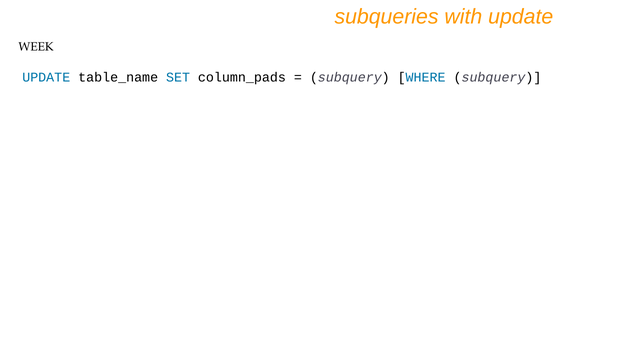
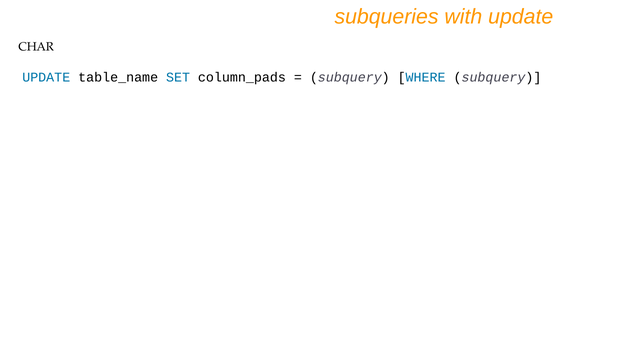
WEEK: WEEK -> CHAR (36, 47)
